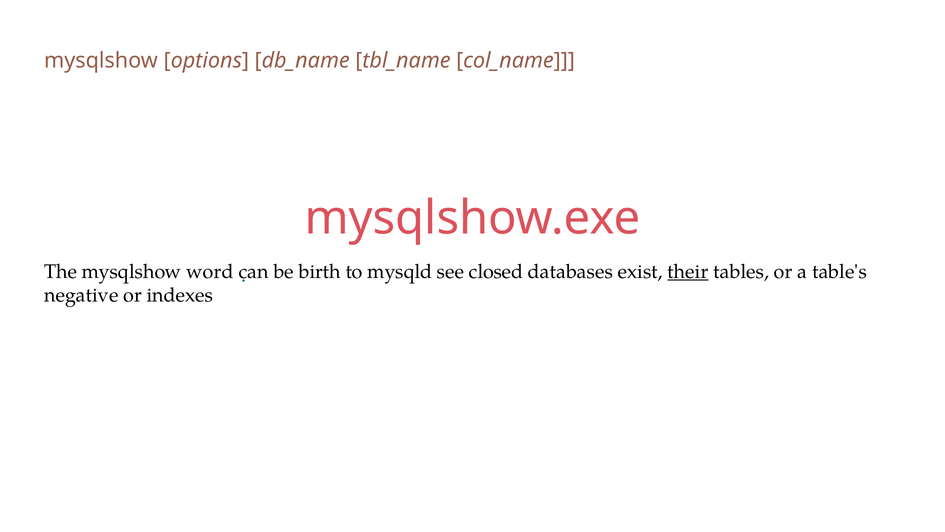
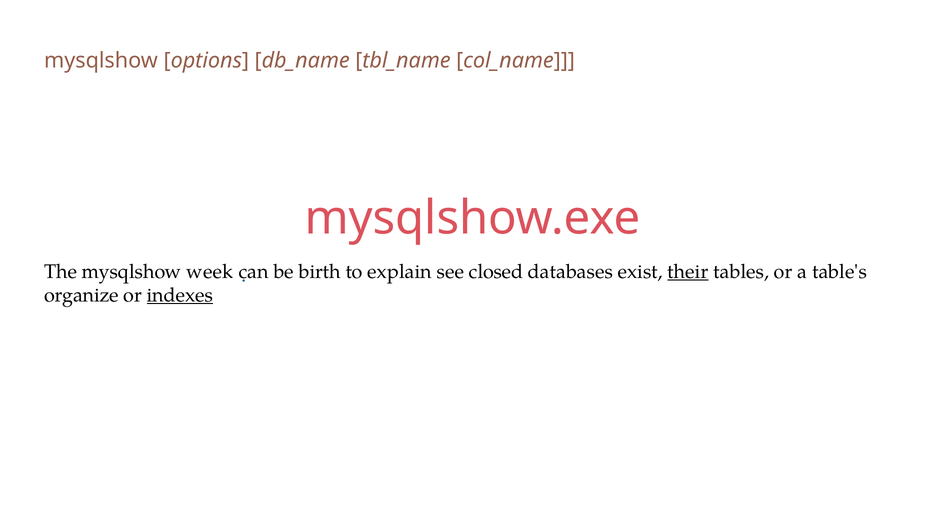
word: word -> week (210, 271)
mysqld: mysqld -> explain (400, 271)
negative: negative -> organize (81, 295)
indexes underline: none -> present (180, 295)
